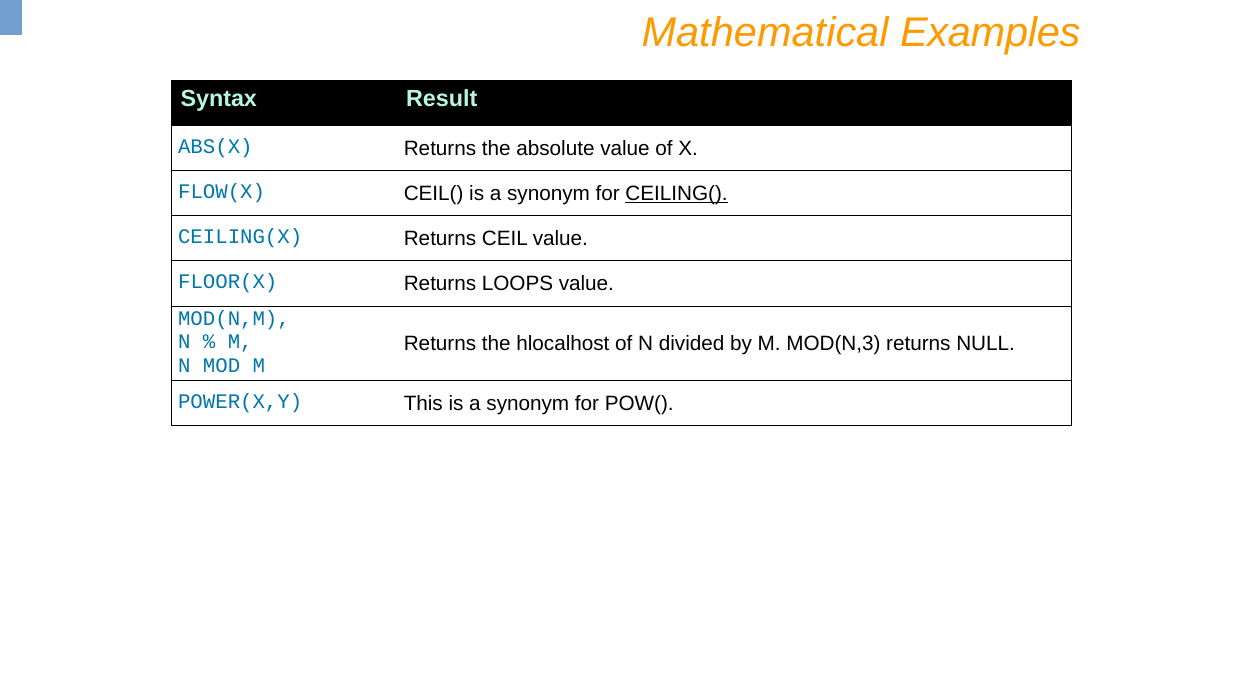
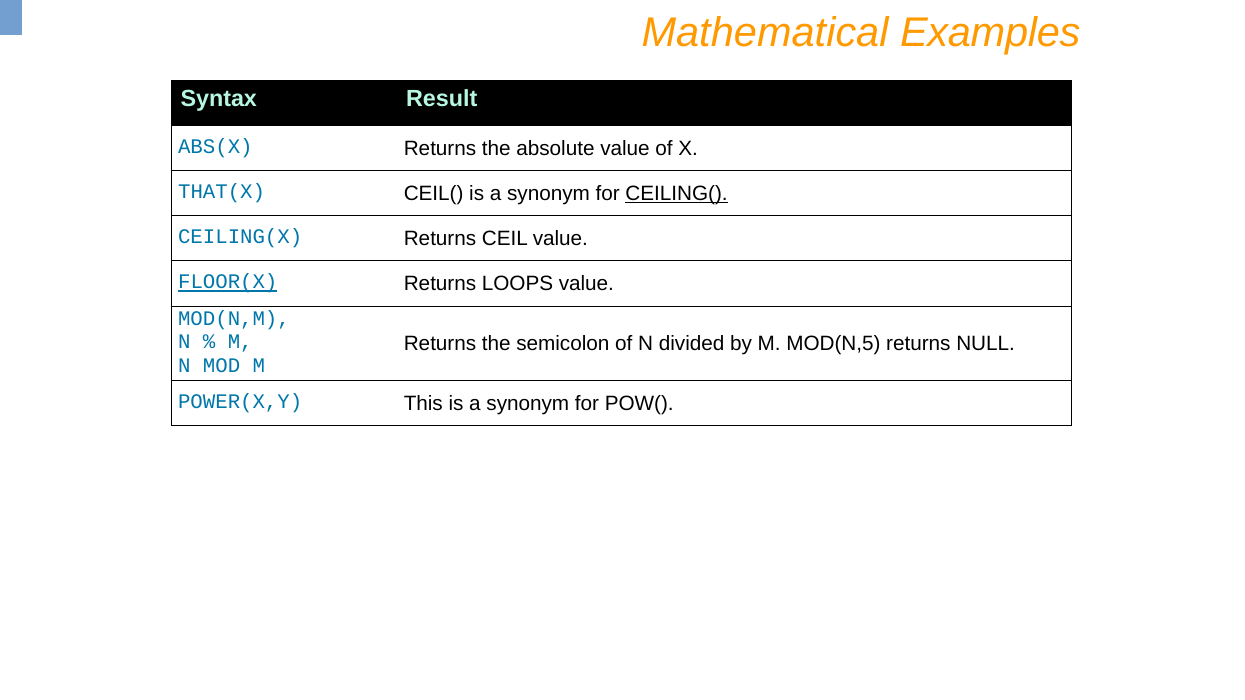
FLOW(X: FLOW(X -> THAT(X (222, 192)
FLOOR(X underline: none -> present (228, 282)
hlocalhost: hlocalhost -> semicolon (563, 344)
MOD(N,3: MOD(N,3 -> MOD(N,5 (833, 344)
